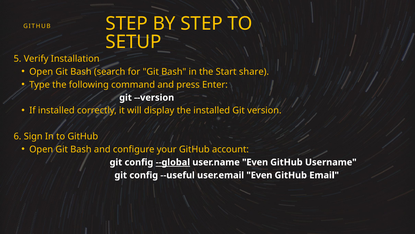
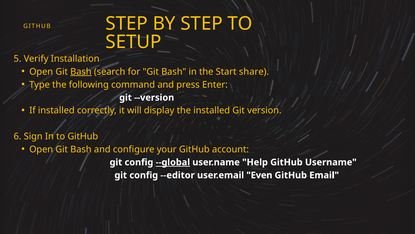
Bash underline: none -> present (81, 72)
user.name Even: Even -> Help (255, 162)
--useful: --useful -> --editor (178, 175)
